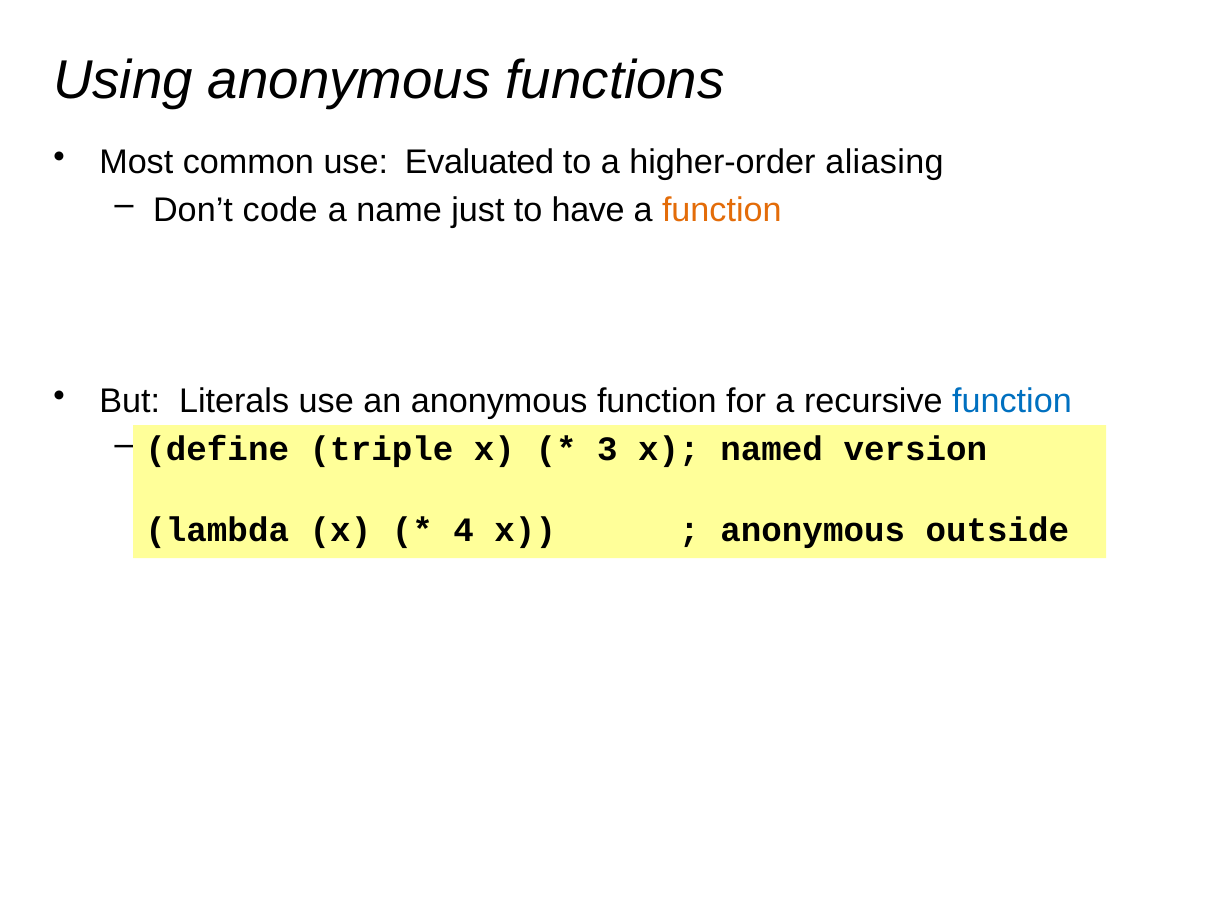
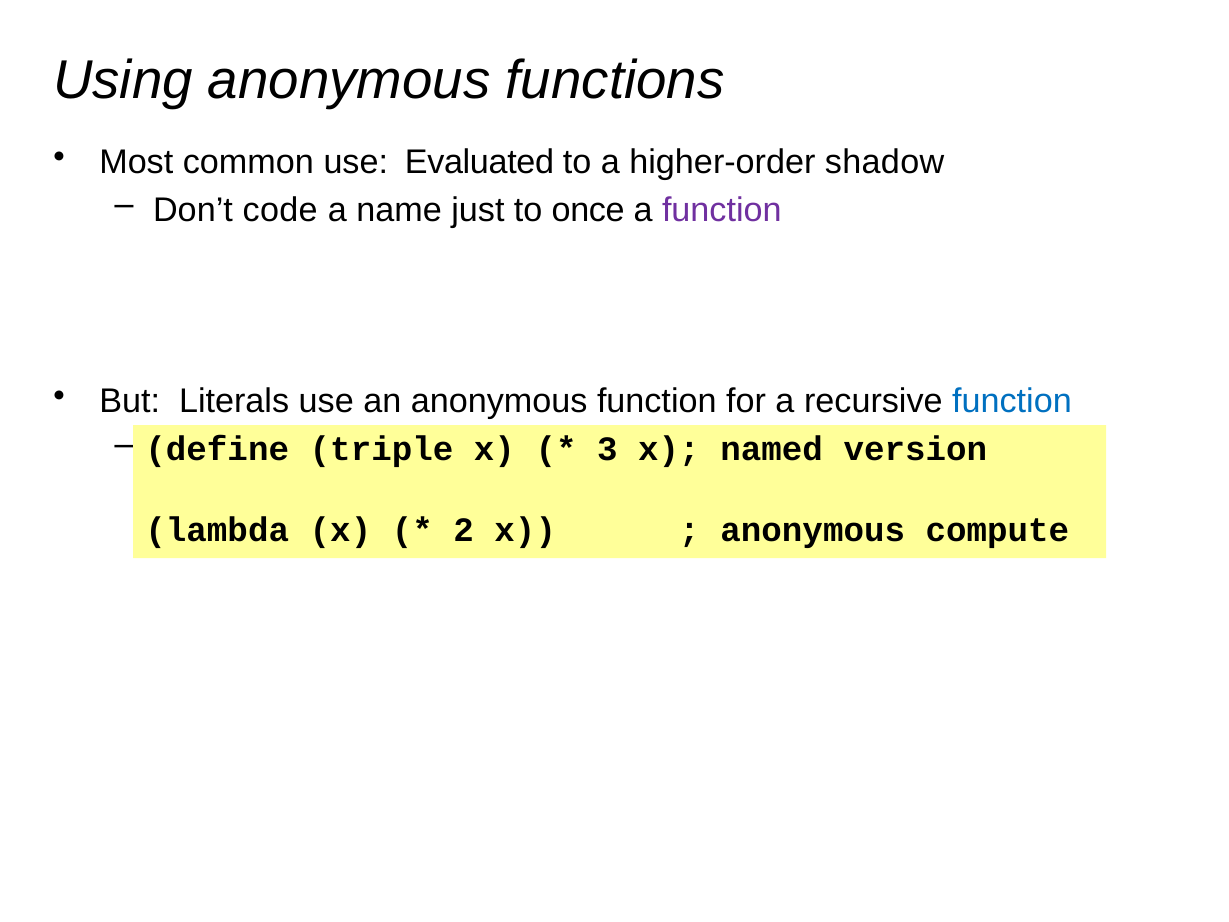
aliasing: aliasing -> shadow (885, 162)
have: have -> once (588, 210)
function colour: orange -> purple (722, 210)
4: 4 -> 2 (464, 530)
outside: outside -> compute (997, 530)
